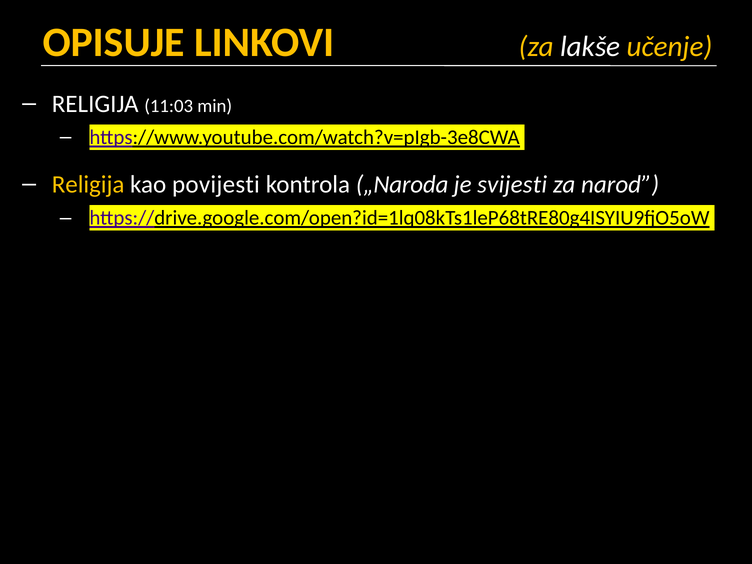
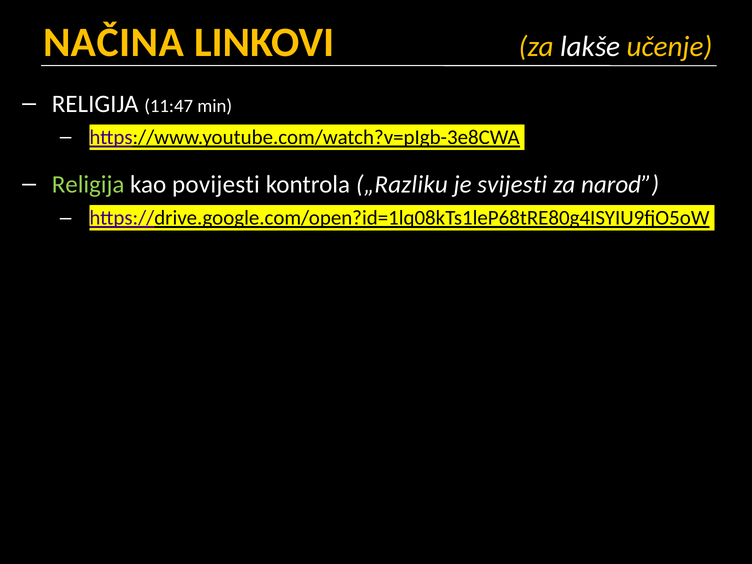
OPISUJE: OPISUJE -> NAČINA (113, 42)
11:03: 11:03 -> 11:47 (169, 106)
Religija colour: yellow -> light green (88, 185)
„Naroda: „Naroda -> „Razliku (402, 185)
